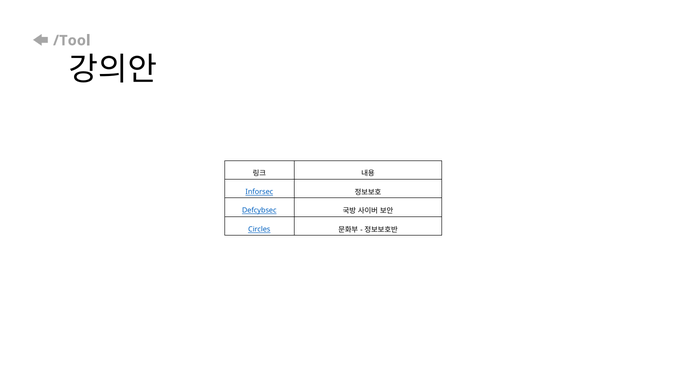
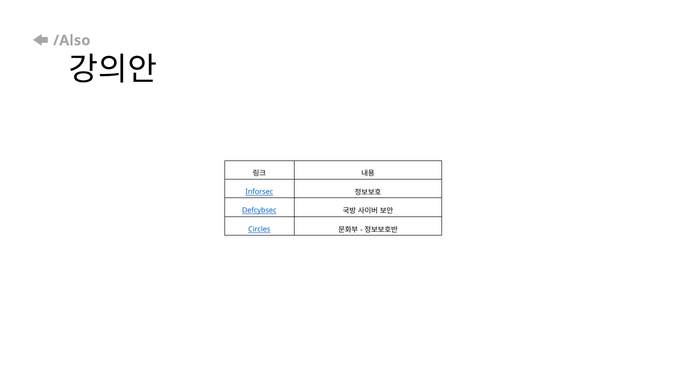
/Tool: /Tool -> /Also (72, 41)
